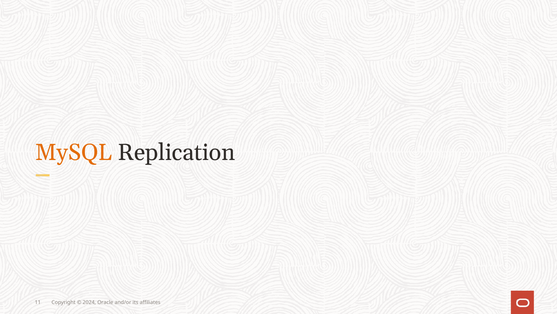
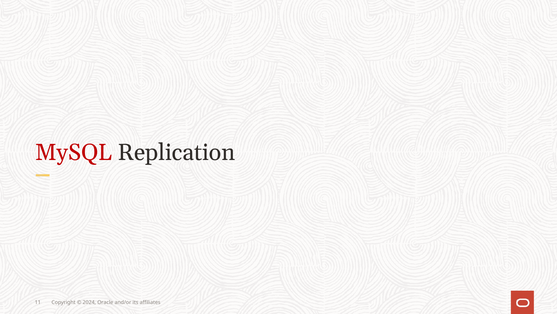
MySQL colour: orange -> red (74, 152)
